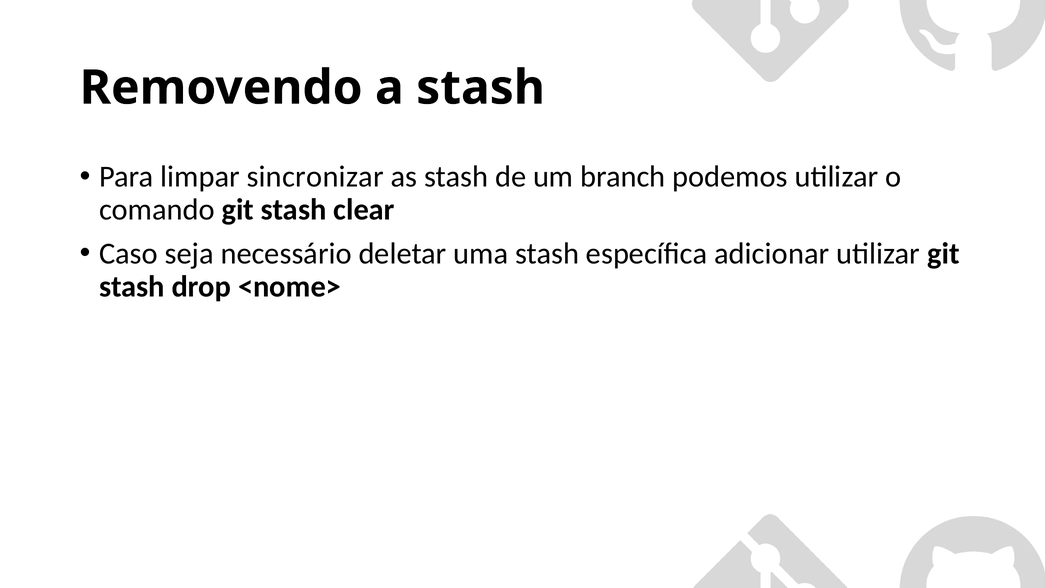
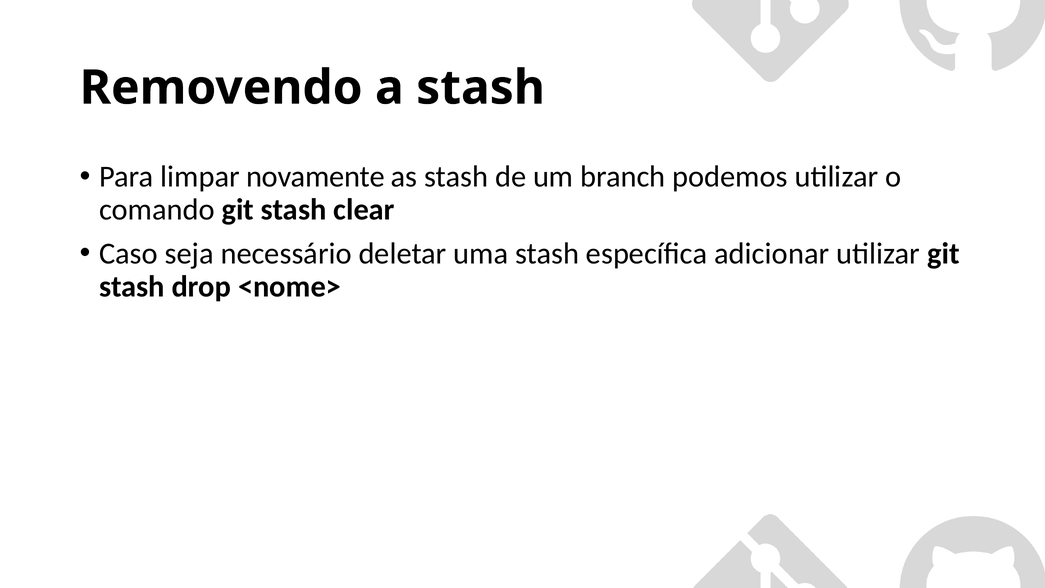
sincronizar: sincronizar -> novamente (315, 177)
